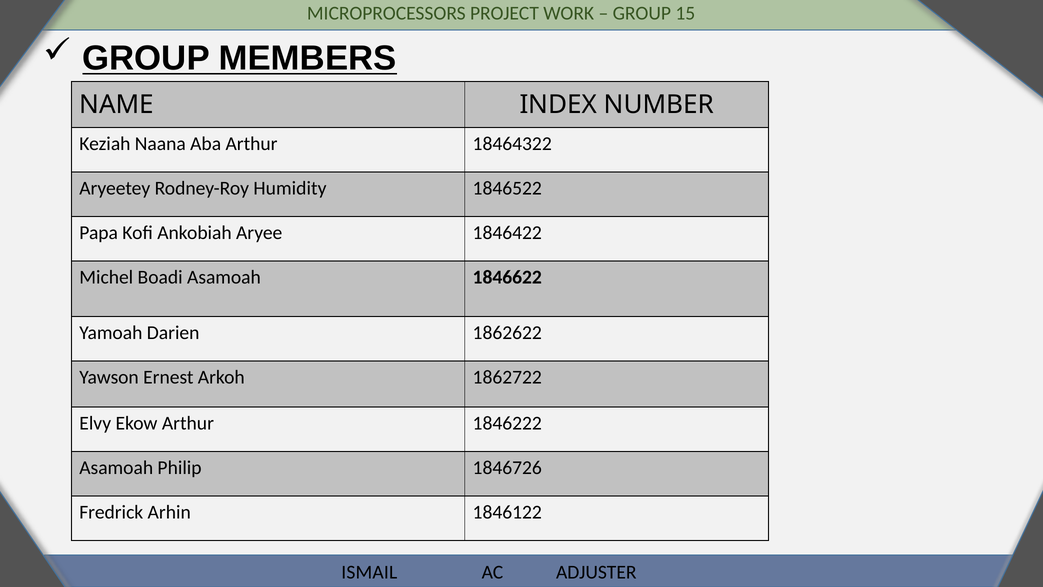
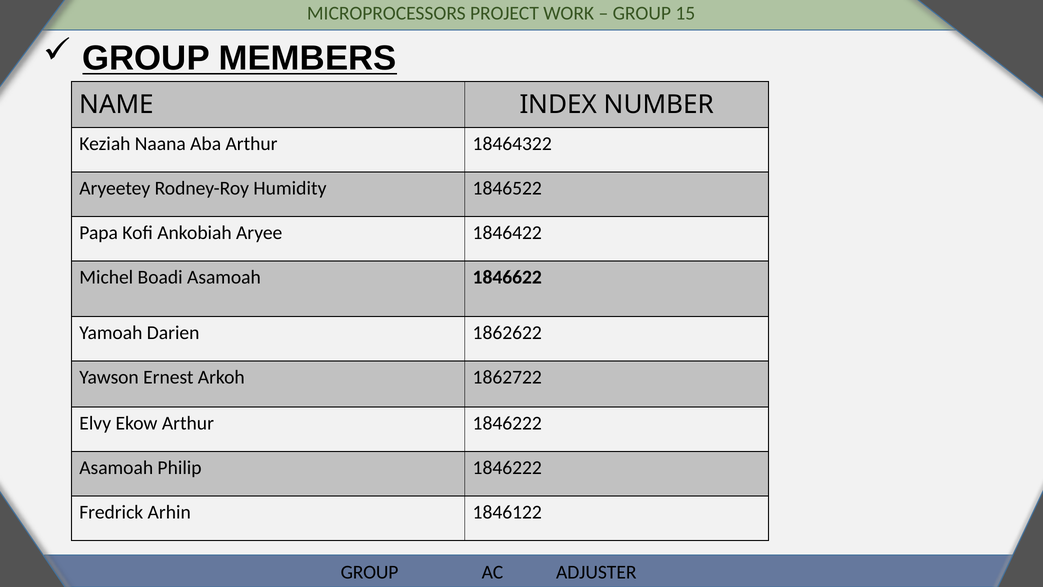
Philip 1846726: 1846726 -> 1846222 (507, 467)
ISMAIL: ISMAIL -> GROUP (370, 572)
